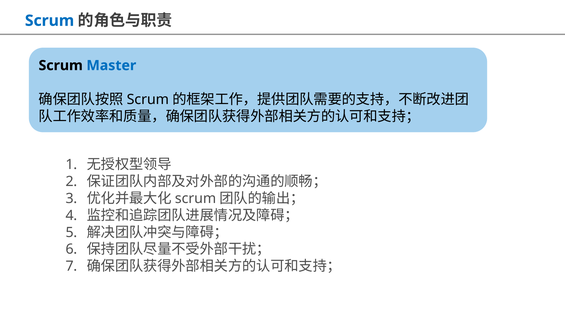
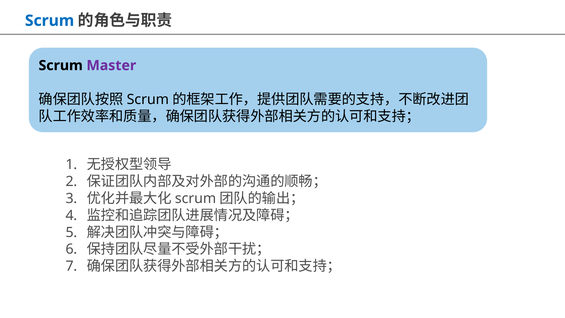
Master colour: blue -> purple (111, 65)
